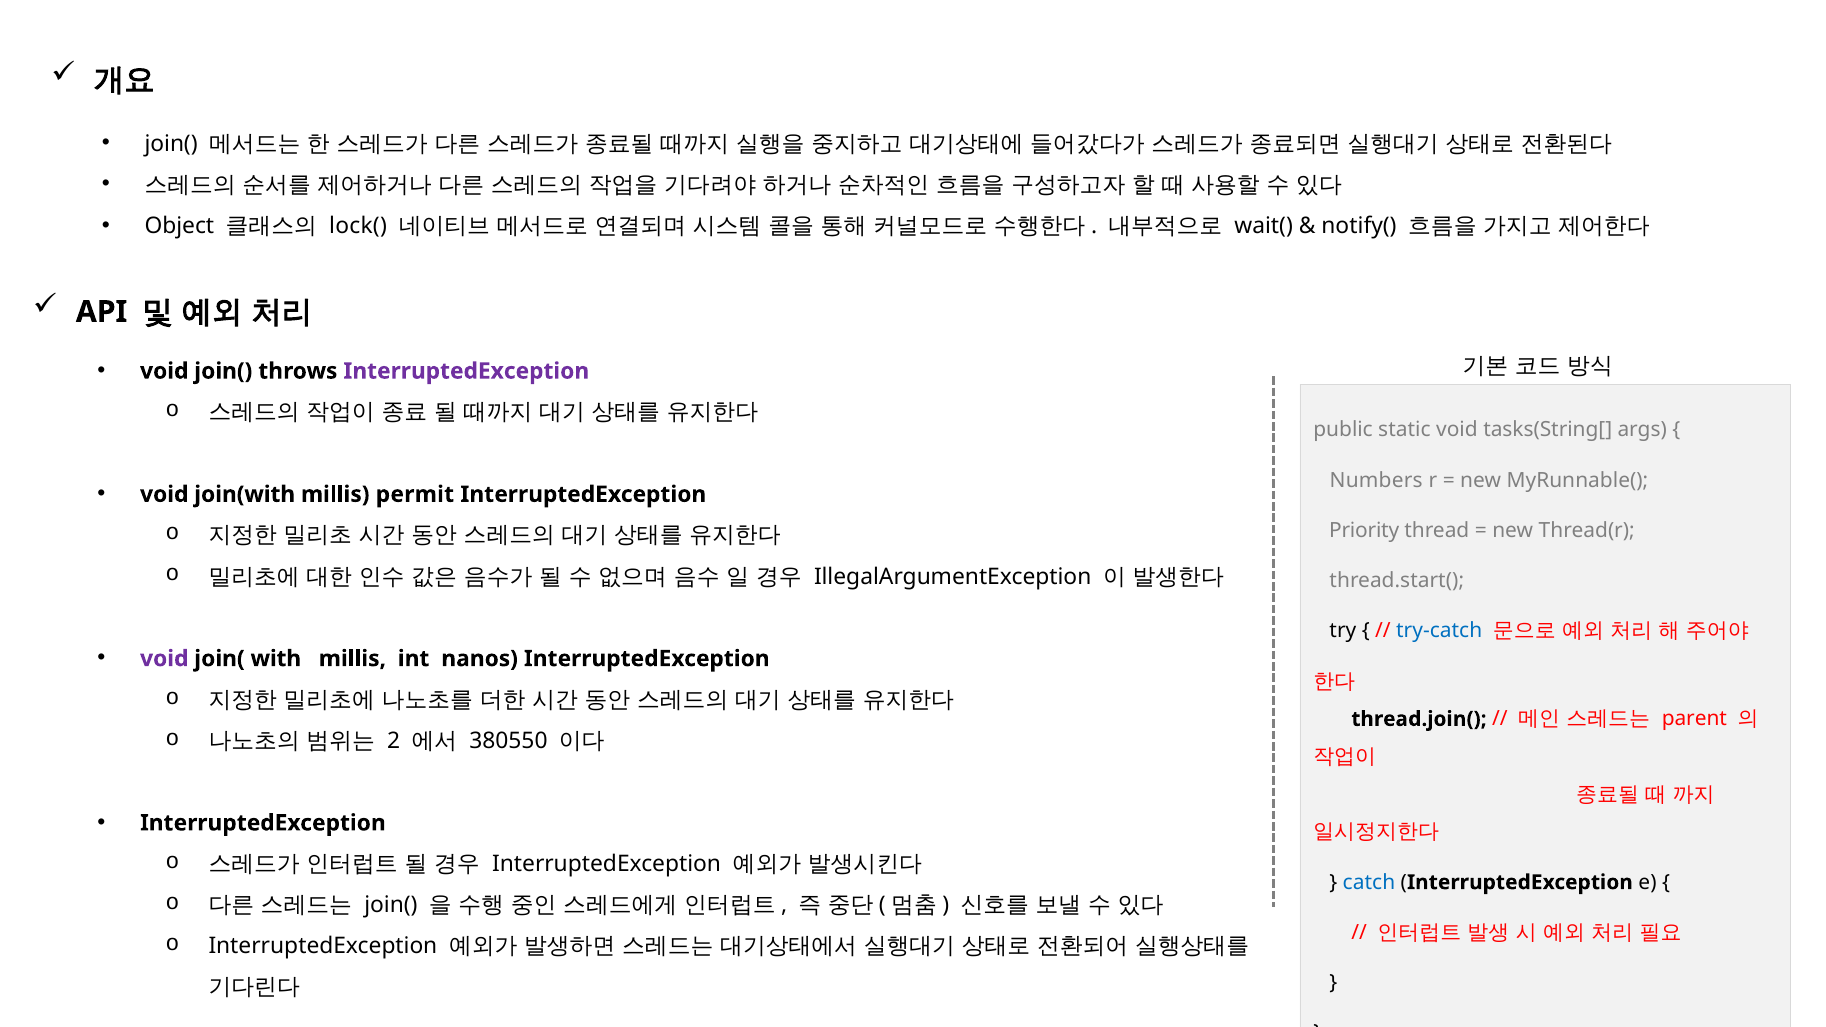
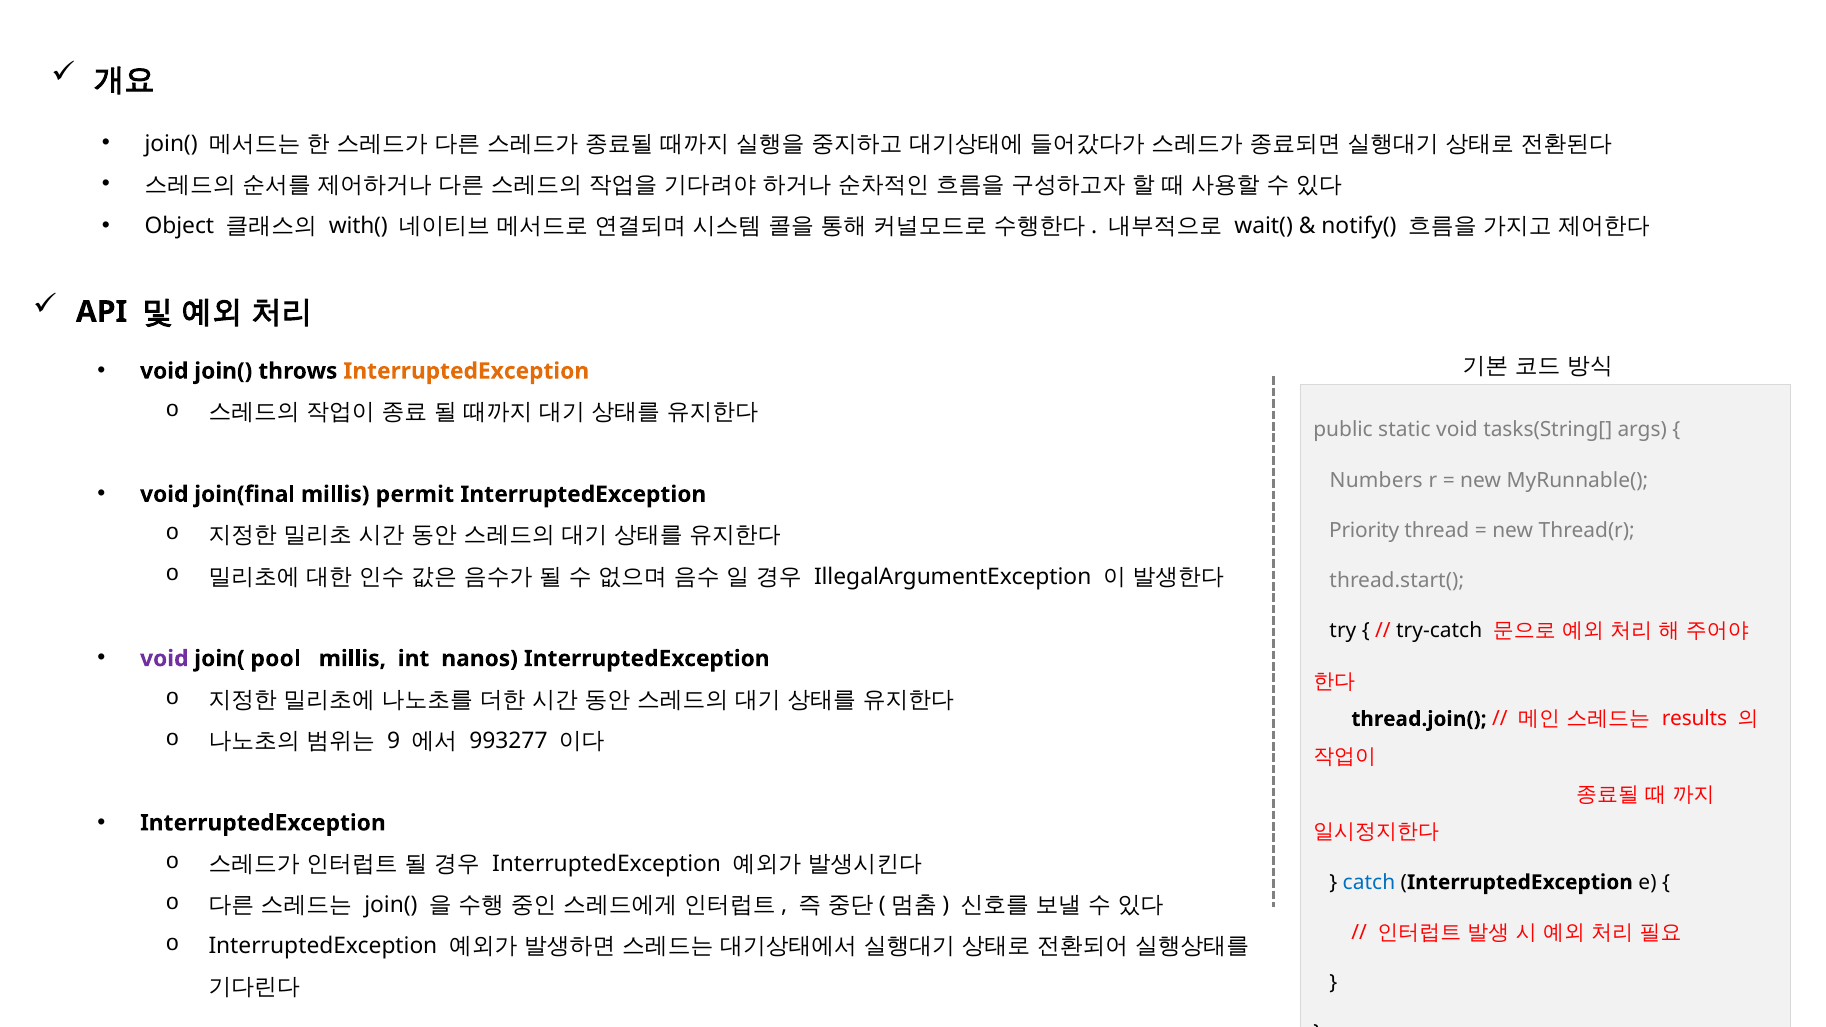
lock(: lock( -> with( (358, 226)
InterruptedException colour: purple -> orange (466, 371)
join(with: join(with -> join(final (245, 494)
try-catch colour: blue -> black (1439, 631)
with: with -> pool (276, 659)
parent: parent -> results (1694, 719)
2: 2 -> 9 (394, 741)
380550: 380550 -> 993277 (508, 741)
